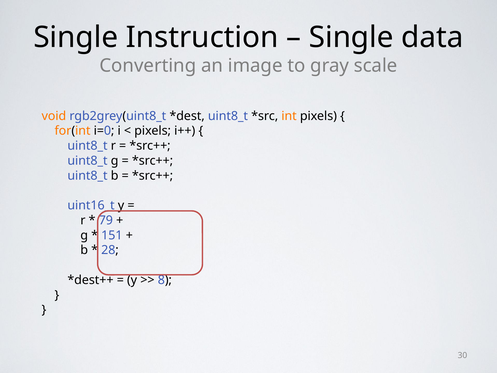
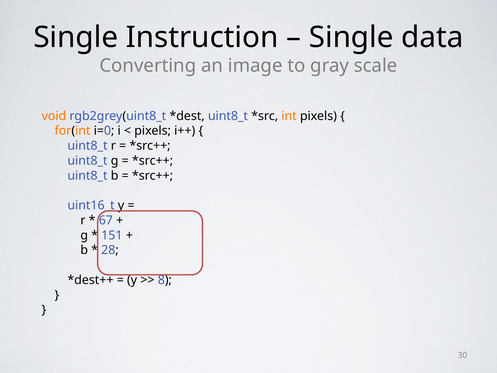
79: 79 -> 67 (106, 220)
